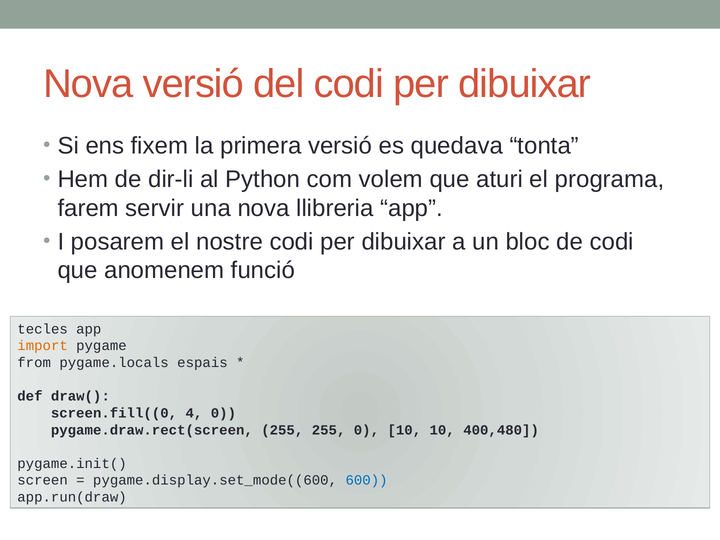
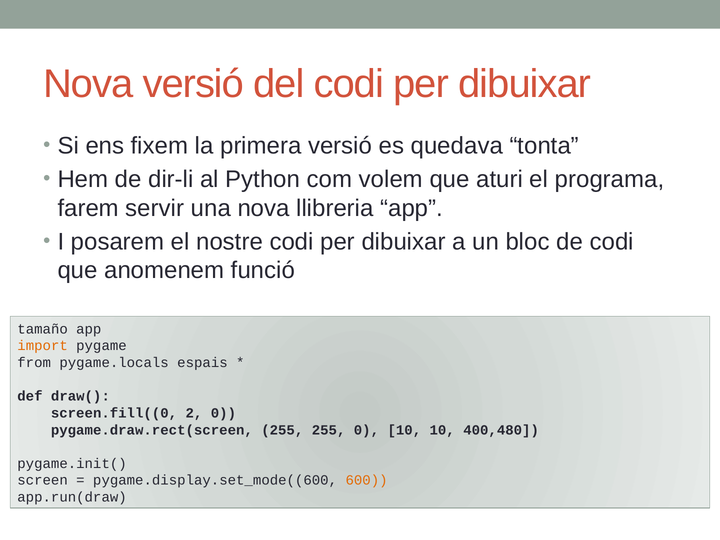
tecles: tecles -> tamaño (43, 329)
4: 4 -> 2 (194, 413)
600 colour: blue -> orange (367, 480)
